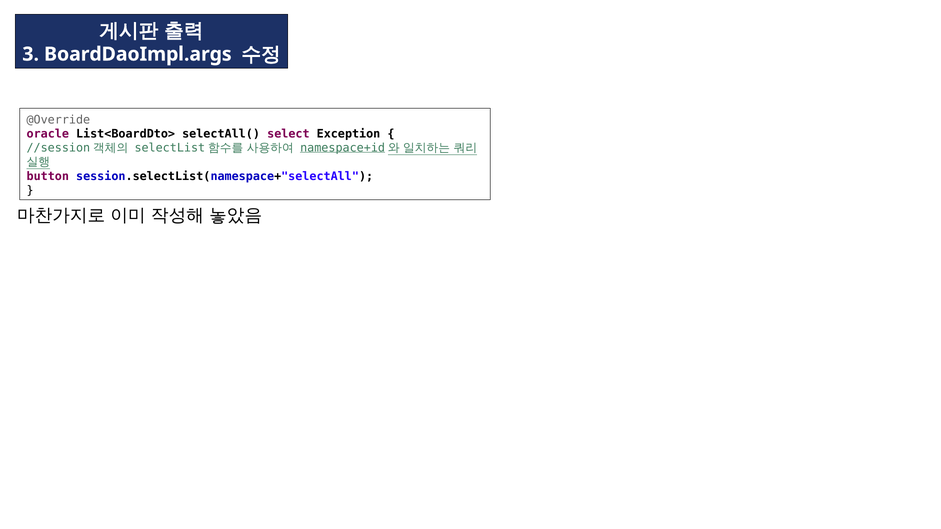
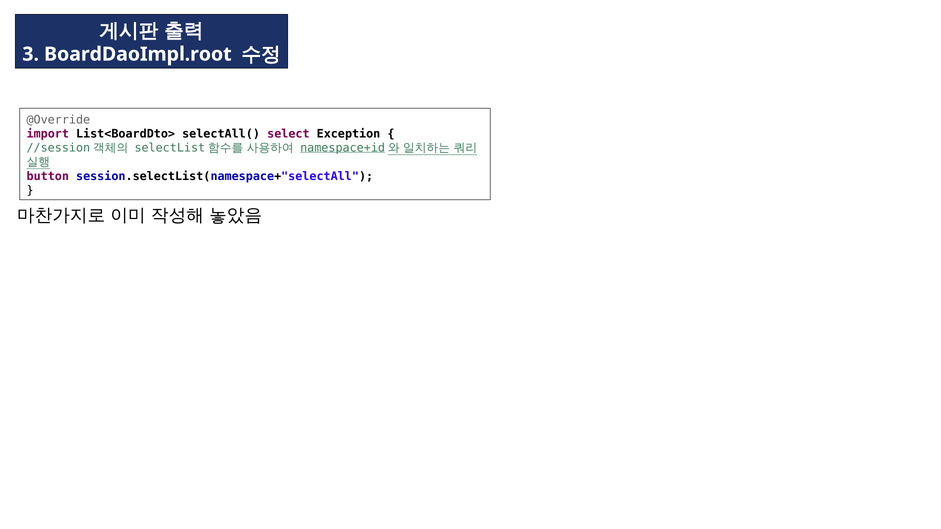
BoardDaoImpl.args: BoardDaoImpl.args -> BoardDaoImpl.root (138, 54)
oracle: oracle -> import (48, 134)
